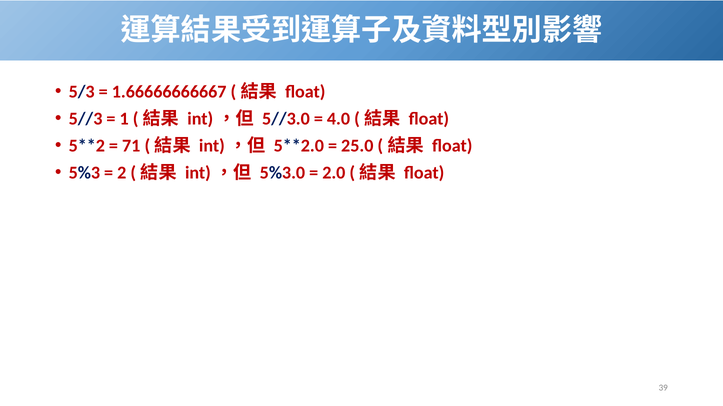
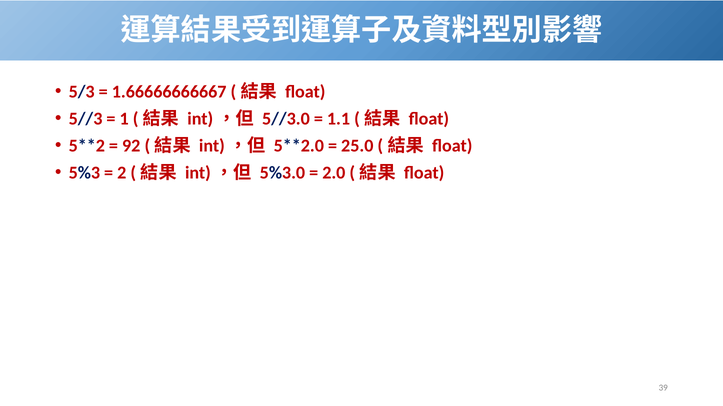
4.0: 4.0 -> 1.1 (339, 119)
71: 71 -> 92 (131, 146)
